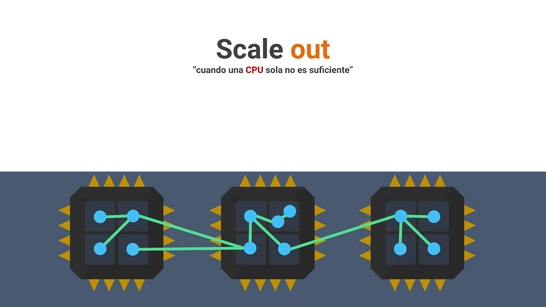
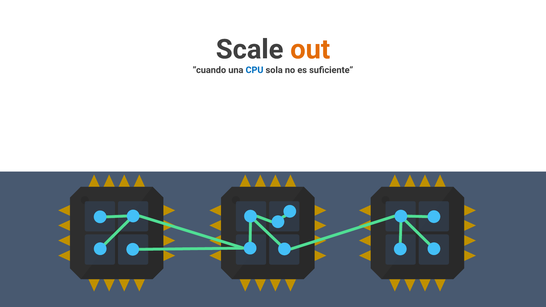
CPU colour: red -> blue (255, 70)
